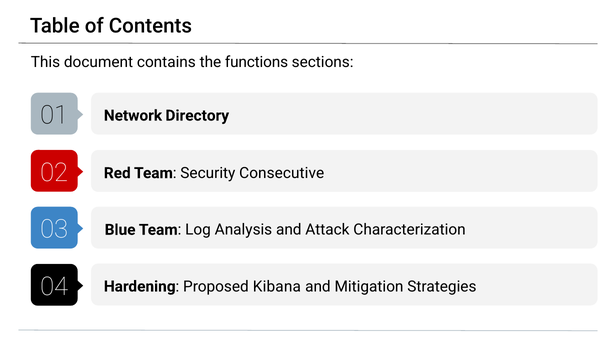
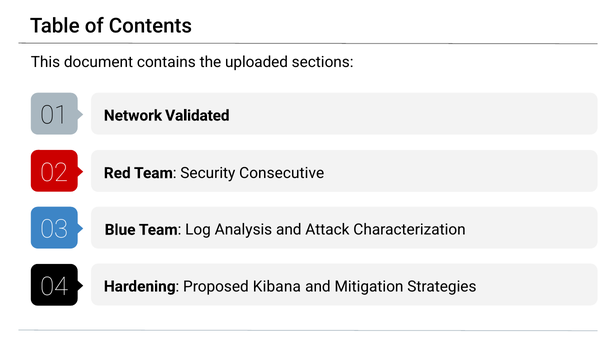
functions: functions -> uploaded (257, 62)
Directory: Directory -> Validated (197, 116)
